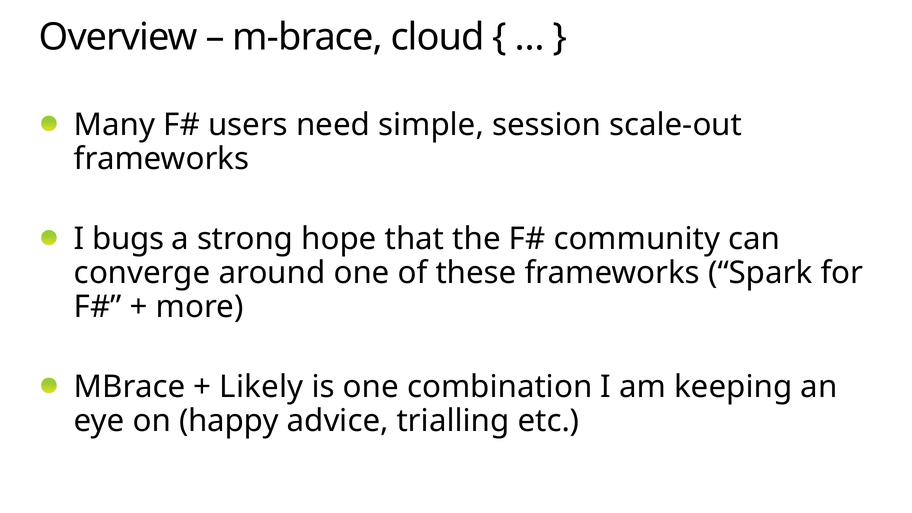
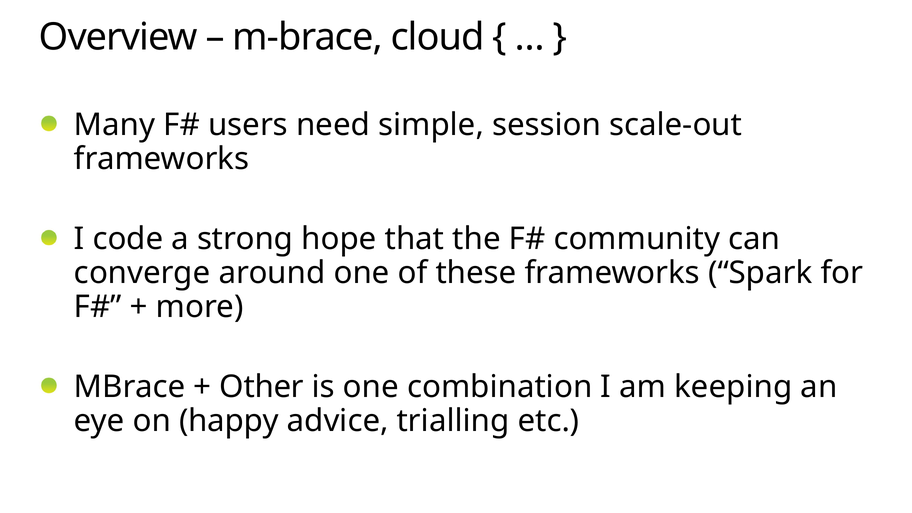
bugs: bugs -> code (128, 239)
Likely: Likely -> Other (262, 387)
